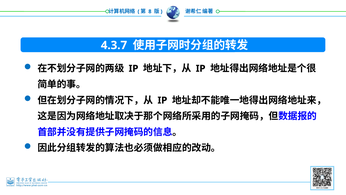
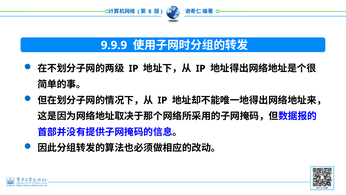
4.3.7: 4.3.7 -> 9.9.9 (114, 45)
